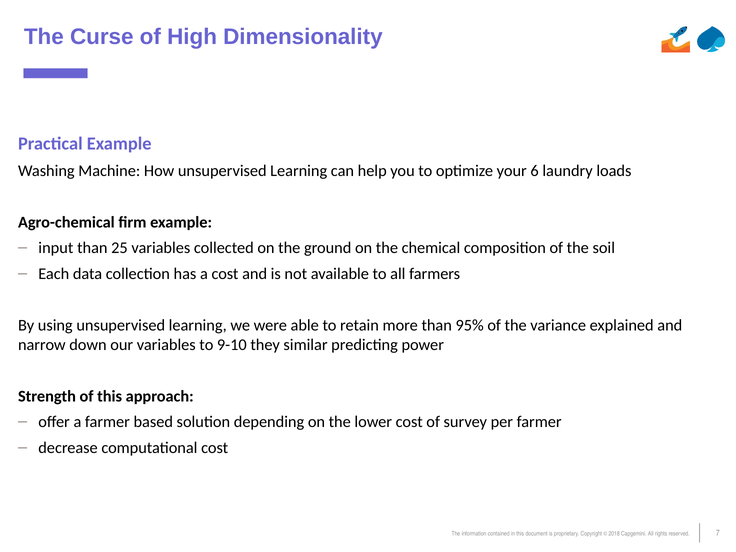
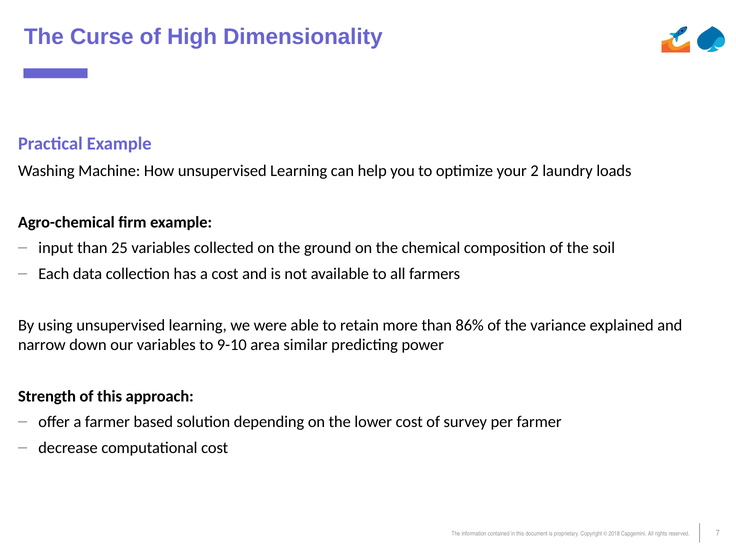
6: 6 -> 2 (535, 171)
95%: 95% -> 86% (470, 325)
they: they -> area (265, 345)
